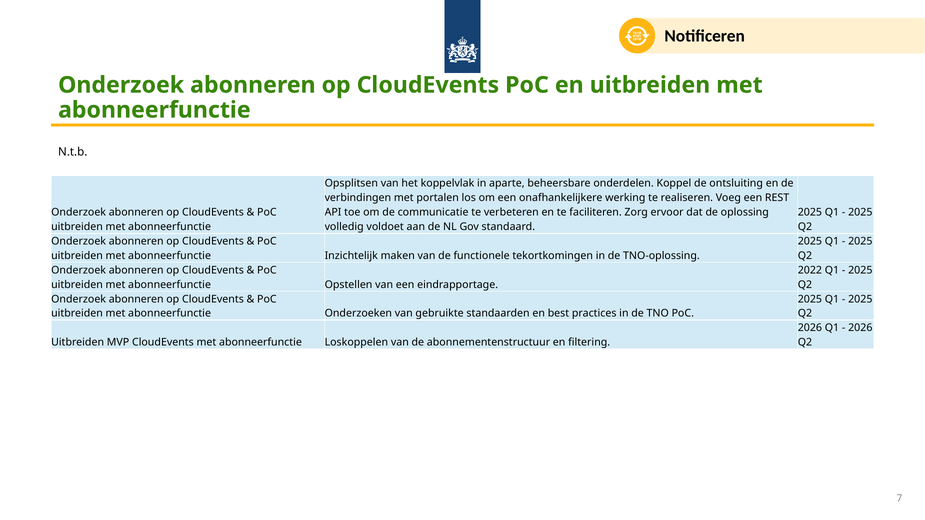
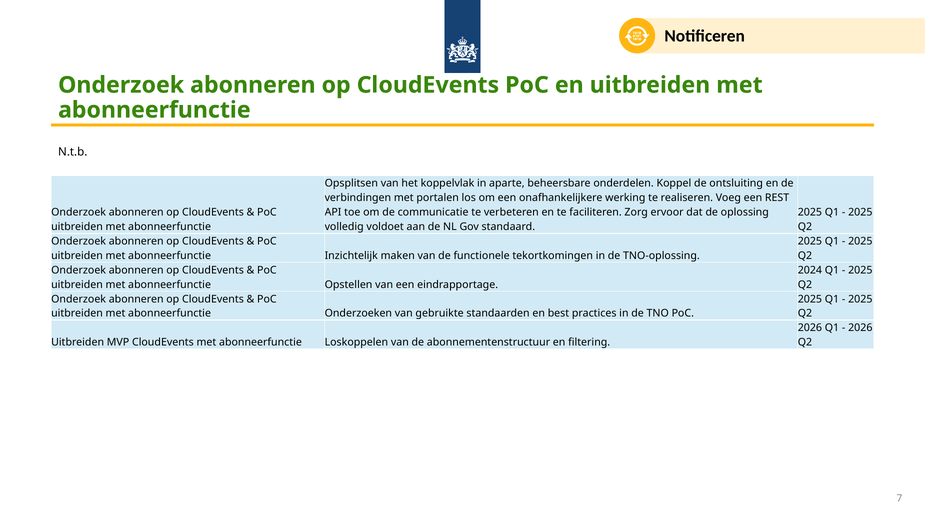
2022: 2022 -> 2024 (810, 270)
